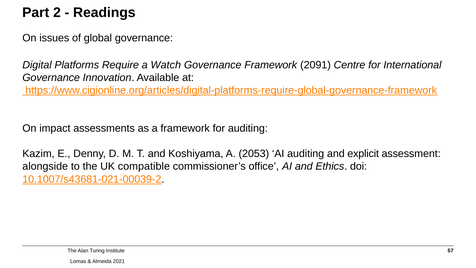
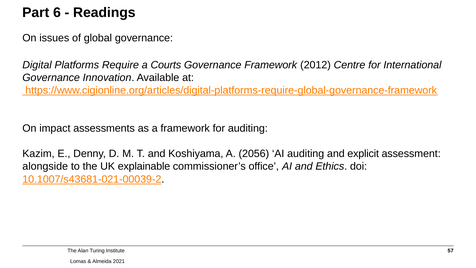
2: 2 -> 6 (57, 13)
Watch: Watch -> Courts (166, 65)
2091: 2091 -> 2012 (316, 65)
2053: 2053 -> 2056 (254, 154)
compatible: compatible -> explainable (144, 166)
